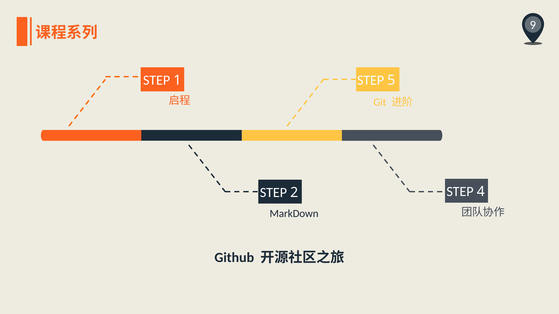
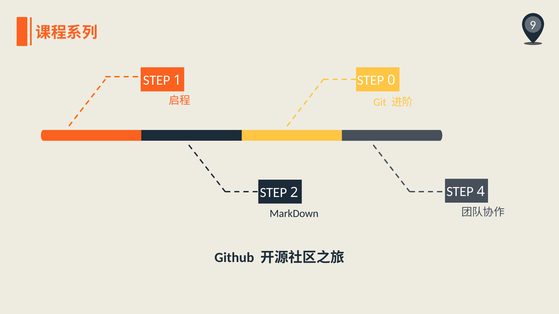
5: 5 -> 0 (391, 80)
